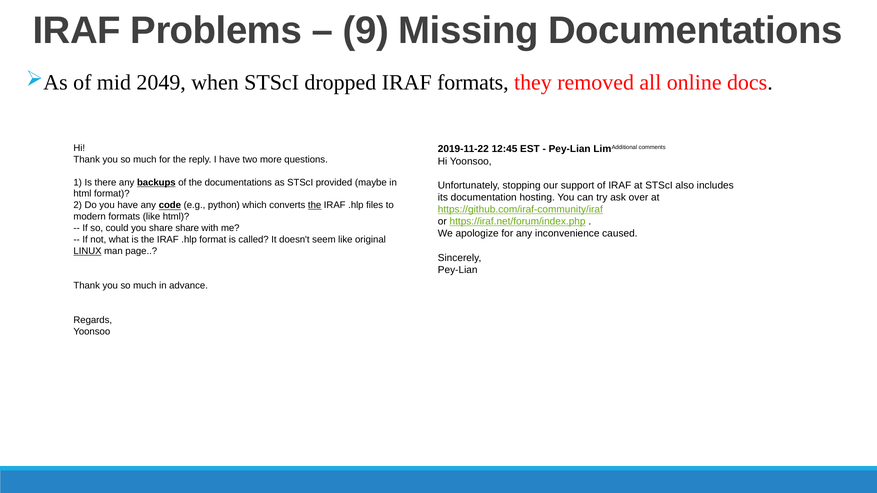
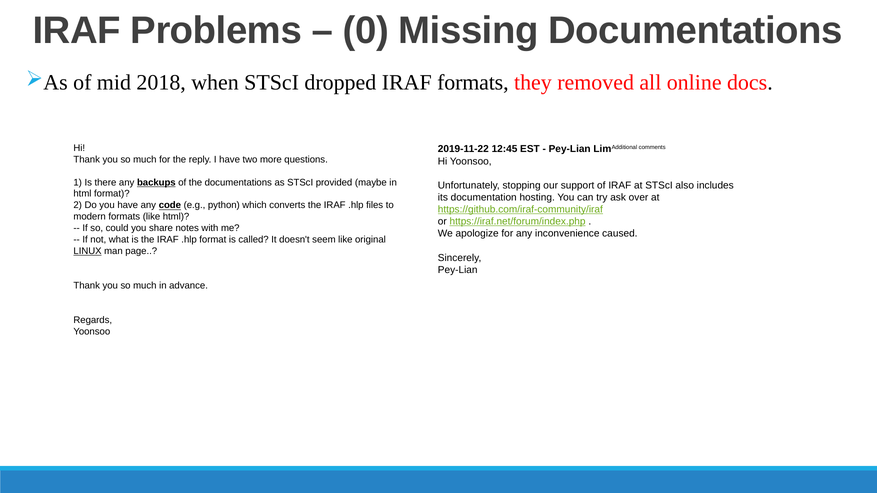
9: 9 -> 0 (366, 31)
2049: 2049 -> 2018 (161, 82)
the underline: present -> none (315, 205)
share share: share -> notes (187, 228)
